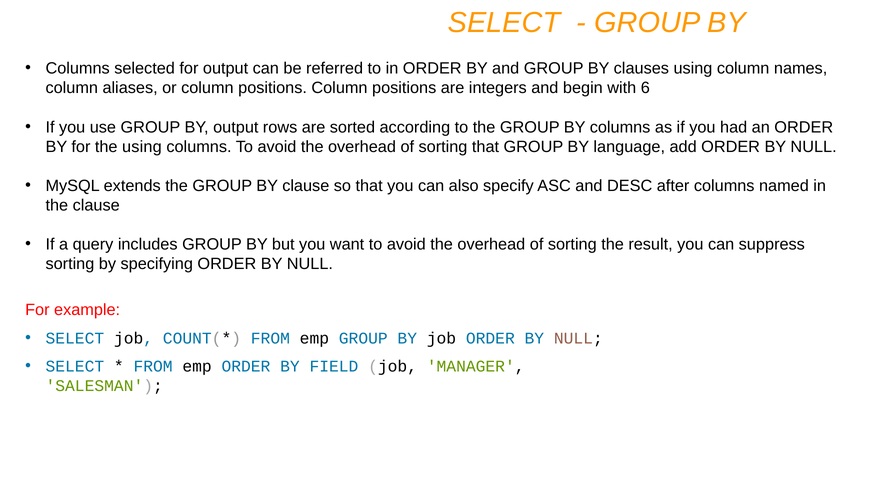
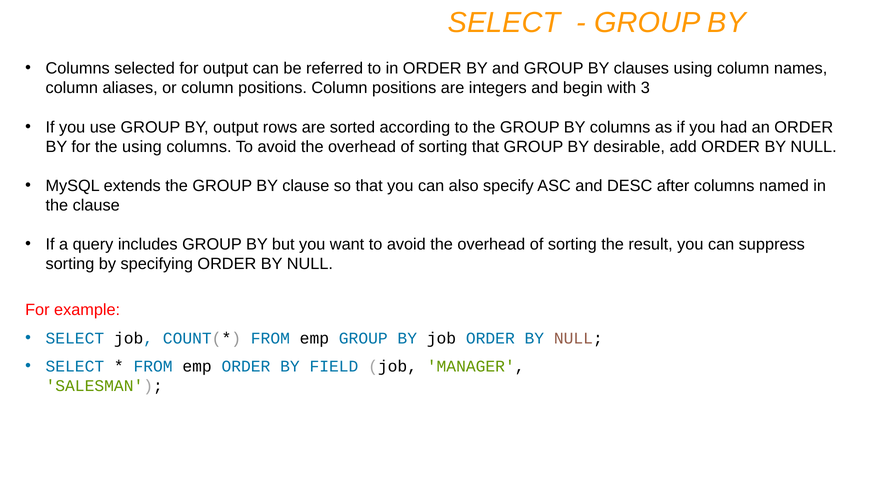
6: 6 -> 3 (645, 88)
language: language -> desirable (629, 147)
